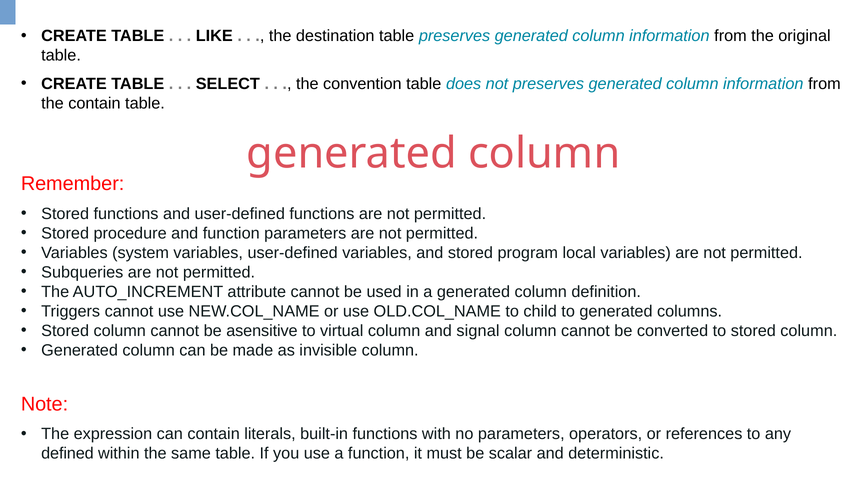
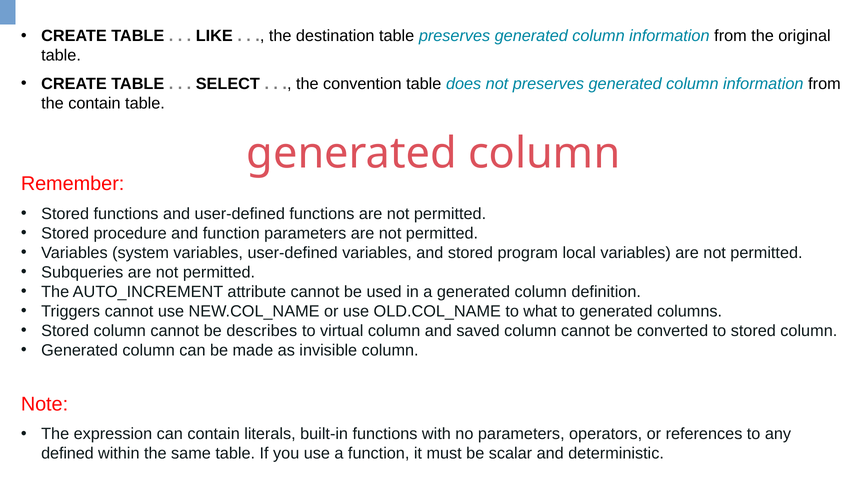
child: child -> what (540, 311)
asensitive: asensitive -> describes (262, 331)
signal: signal -> saved (478, 331)
